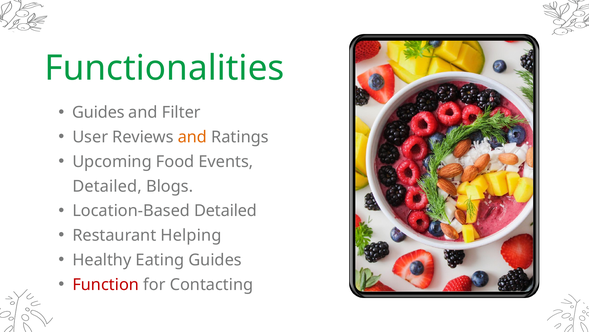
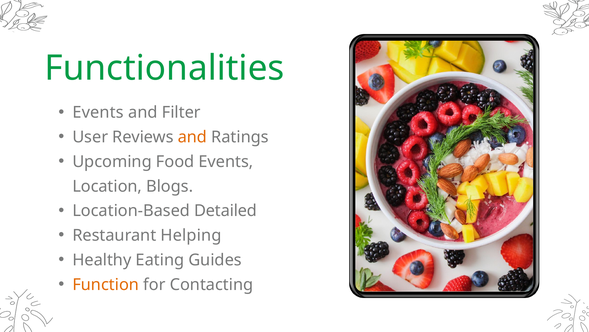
Guides: Guides -> Events (98, 112)
Detailed: Detailed -> Location (107, 186)
Function colour: red -> orange (106, 284)
